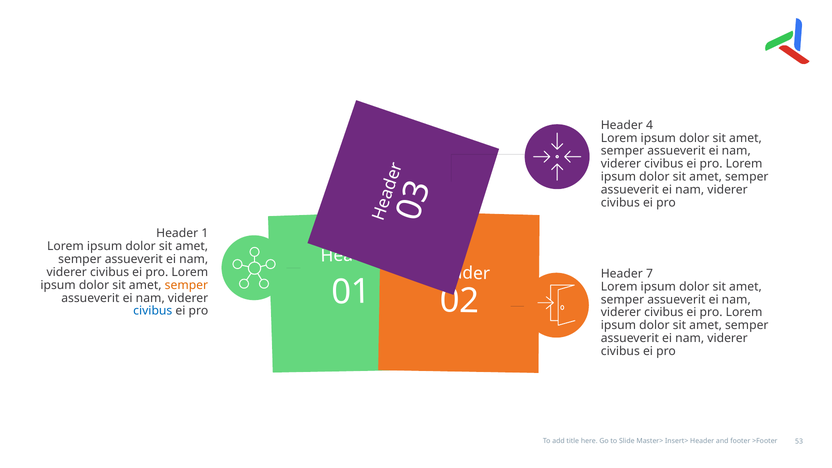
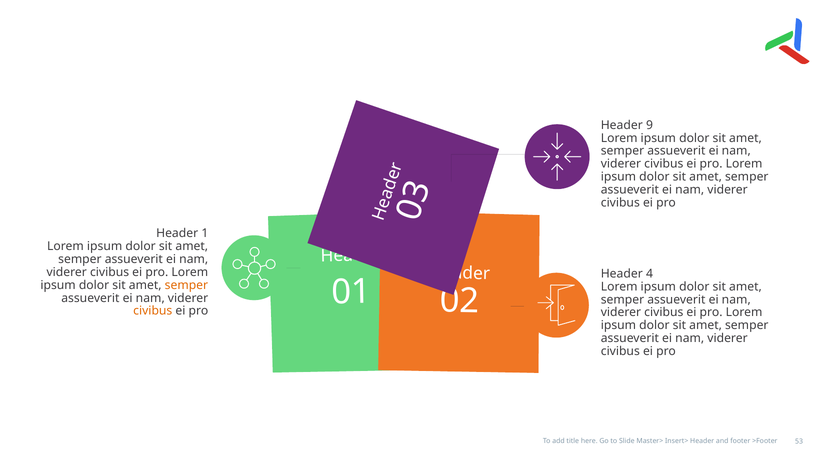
4: 4 -> 9 (649, 125)
7: 7 -> 4 (649, 274)
civibus colour: blue -> orange (153, 311)
